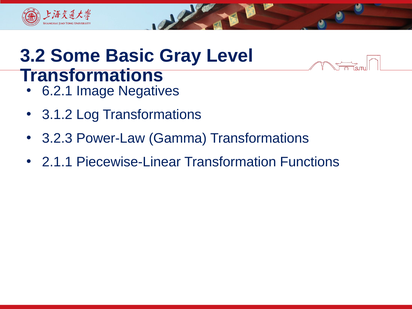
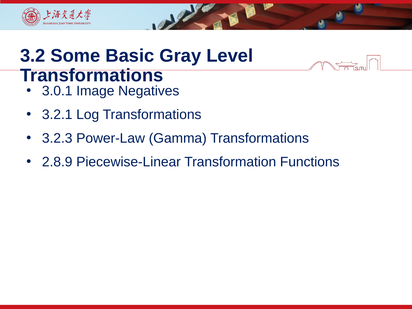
6.2.1: 6.2.1 -> 3.0.1 (57, 91)
3.1.2: 3.1.2 -> 3.2.1 (57, 115)
2.1.1: 2.1.1 -> 2.8.9 (57, 162)
